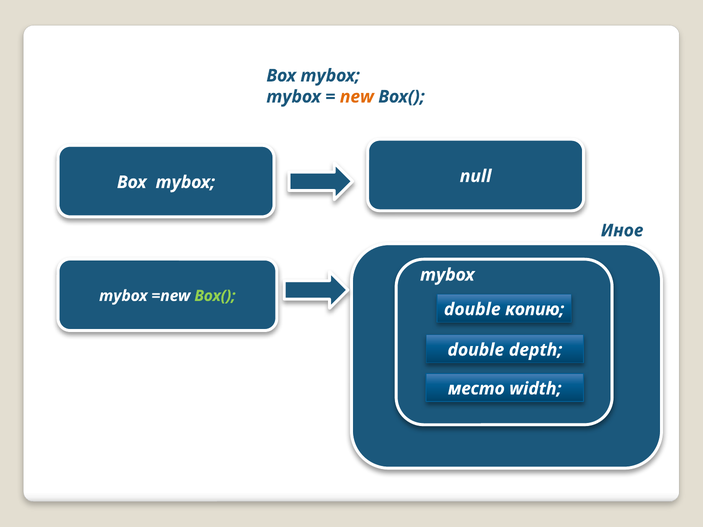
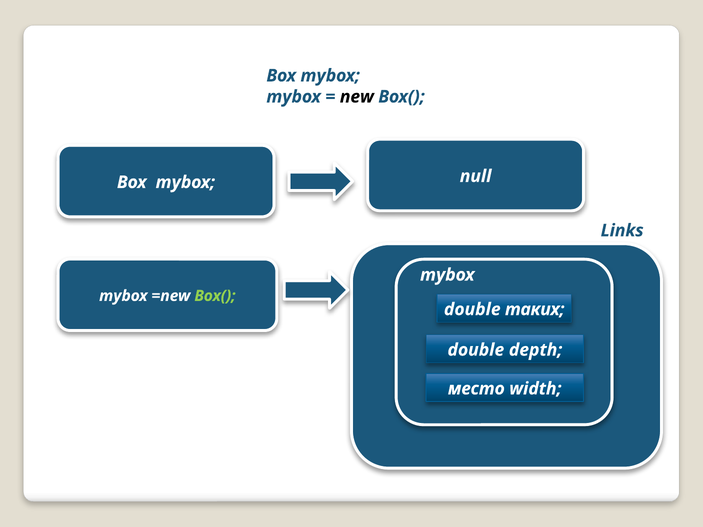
new colour: orange -> black (357, 97)
Иное: Иное -> Links (622, 231)
копию: копию -> таких (535, 310)
